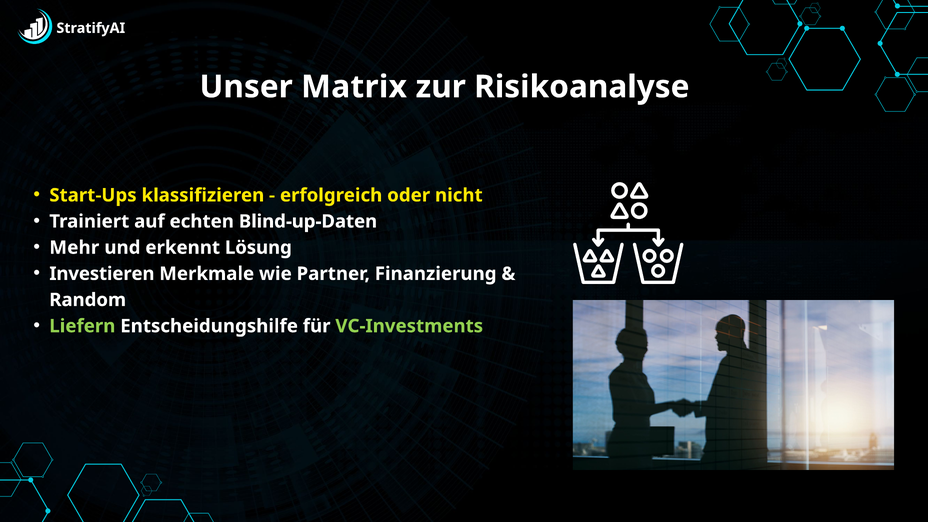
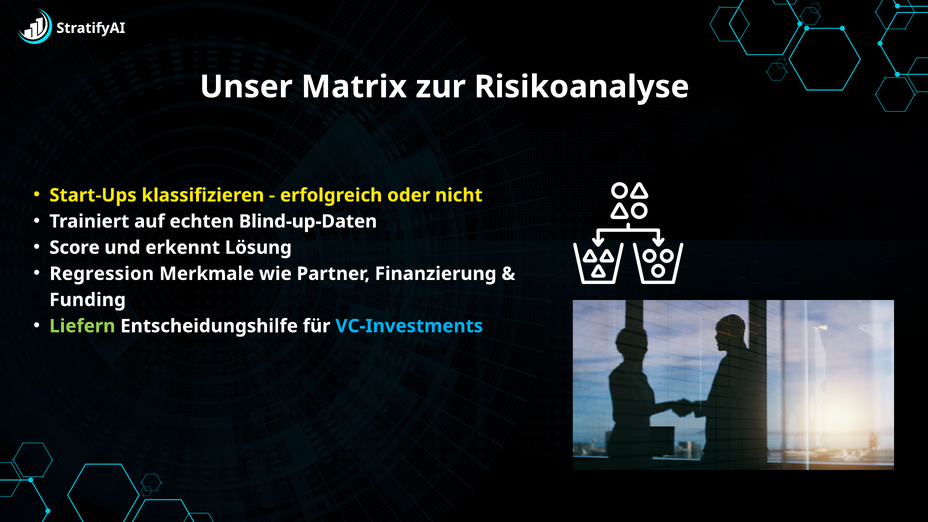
Mehr: Mehr -> Score (74, 248)
Investieren: Investieren -> Regression (102, 274)
Random: Random -> Funding (88, 300)
VC-Investments colour: light green -> light blue (409, 326)
